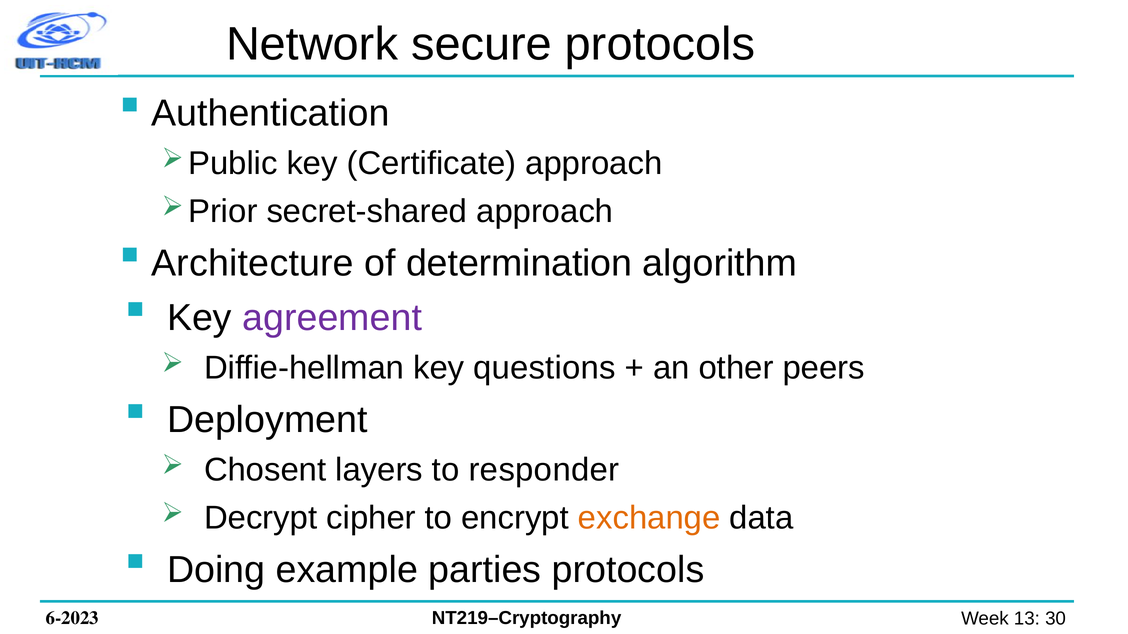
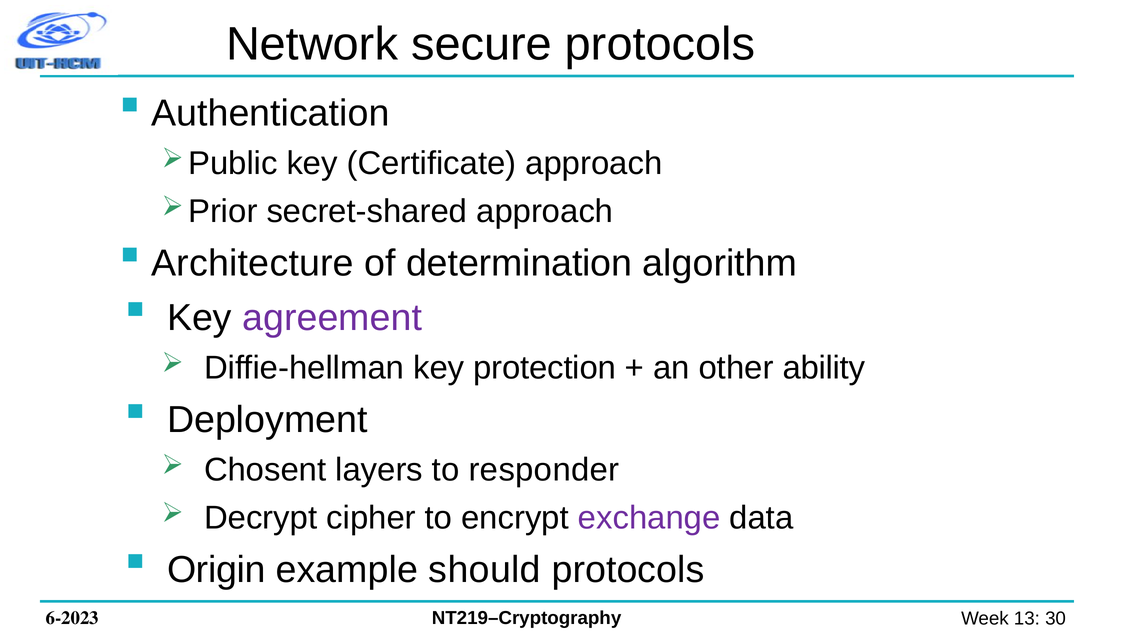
questions: questions -> protection (545, 368)
peers: peers -> ability (824, 368)
exchange colour: orange -> purple (649, 518)
Doing: Doing -> Origin (216, 570)
parties: parties -> should (485, 570)
